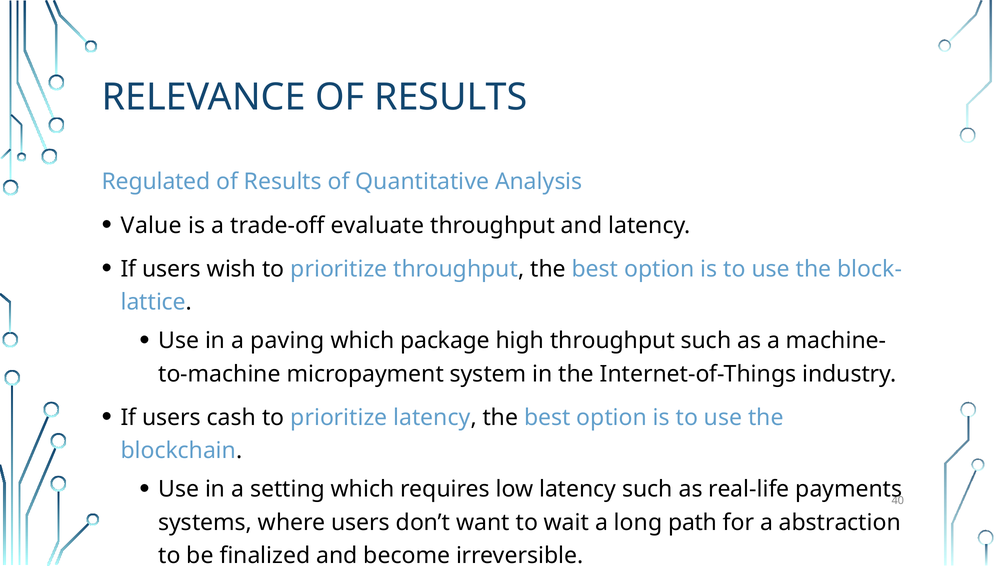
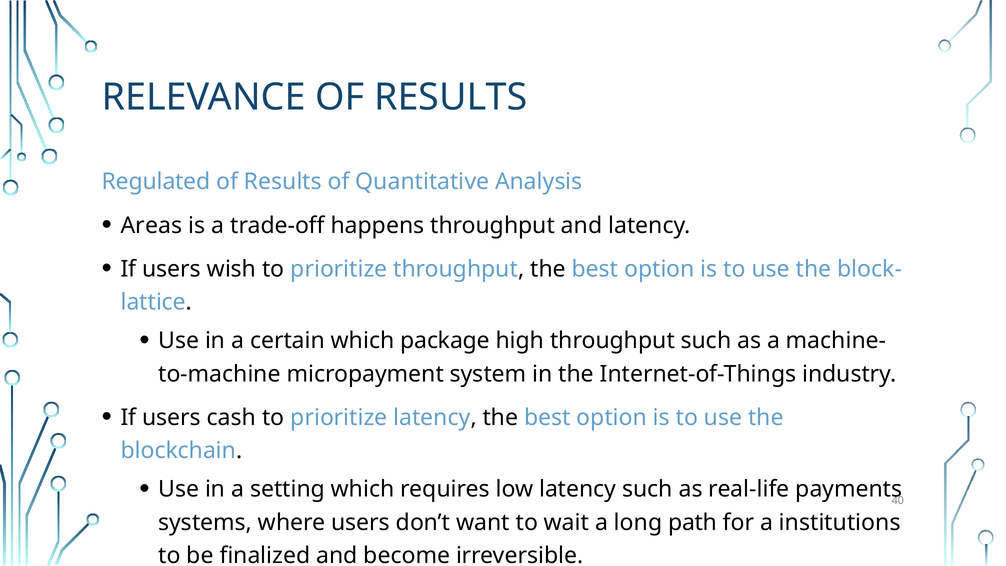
Value: Value -> Areas (151, 225)
evaluate: evaluate -> happens (378, 225)
paving: paving -> certain (288, 341)
abstraction: abstraction -> institutions (840, 522)
